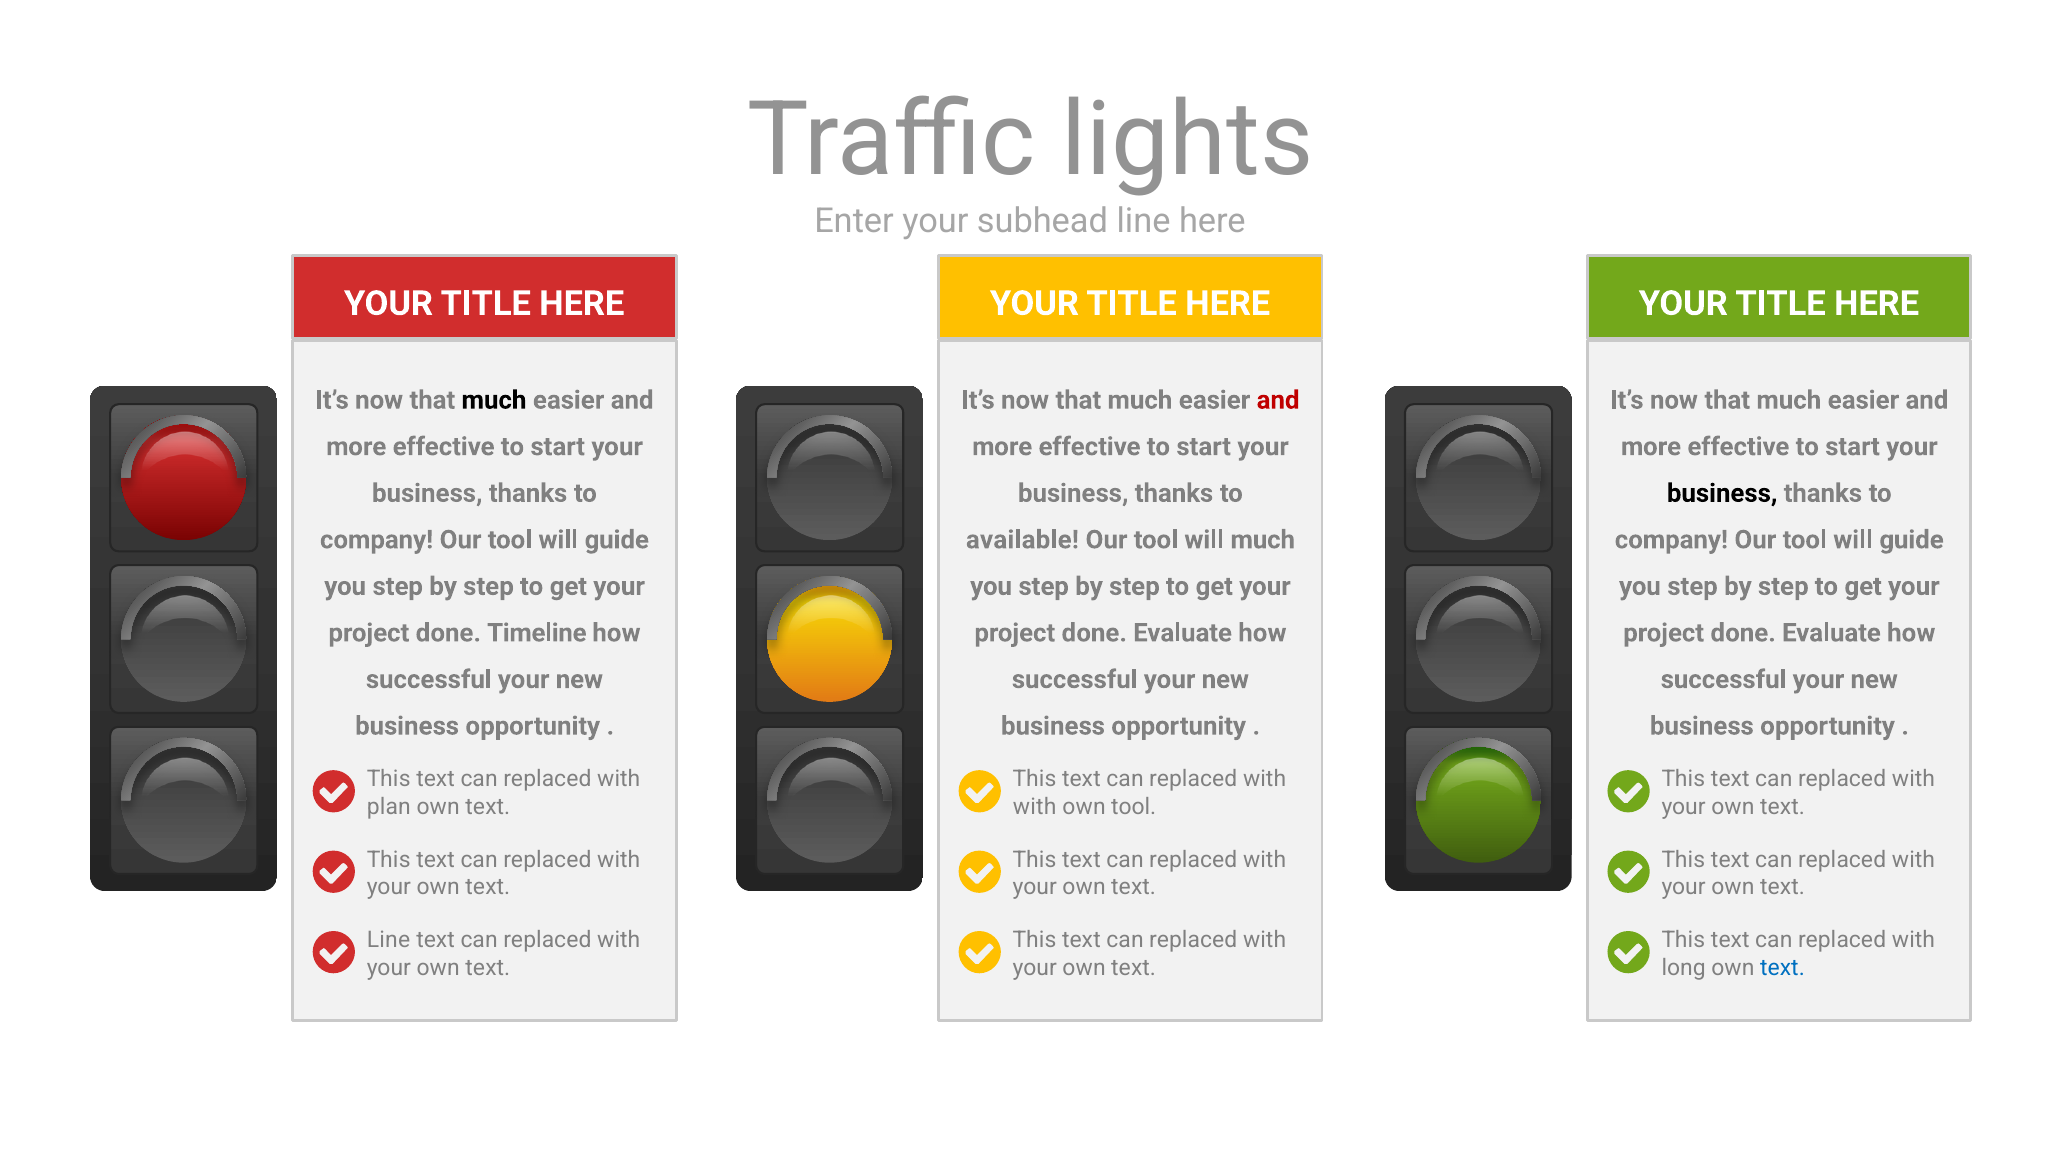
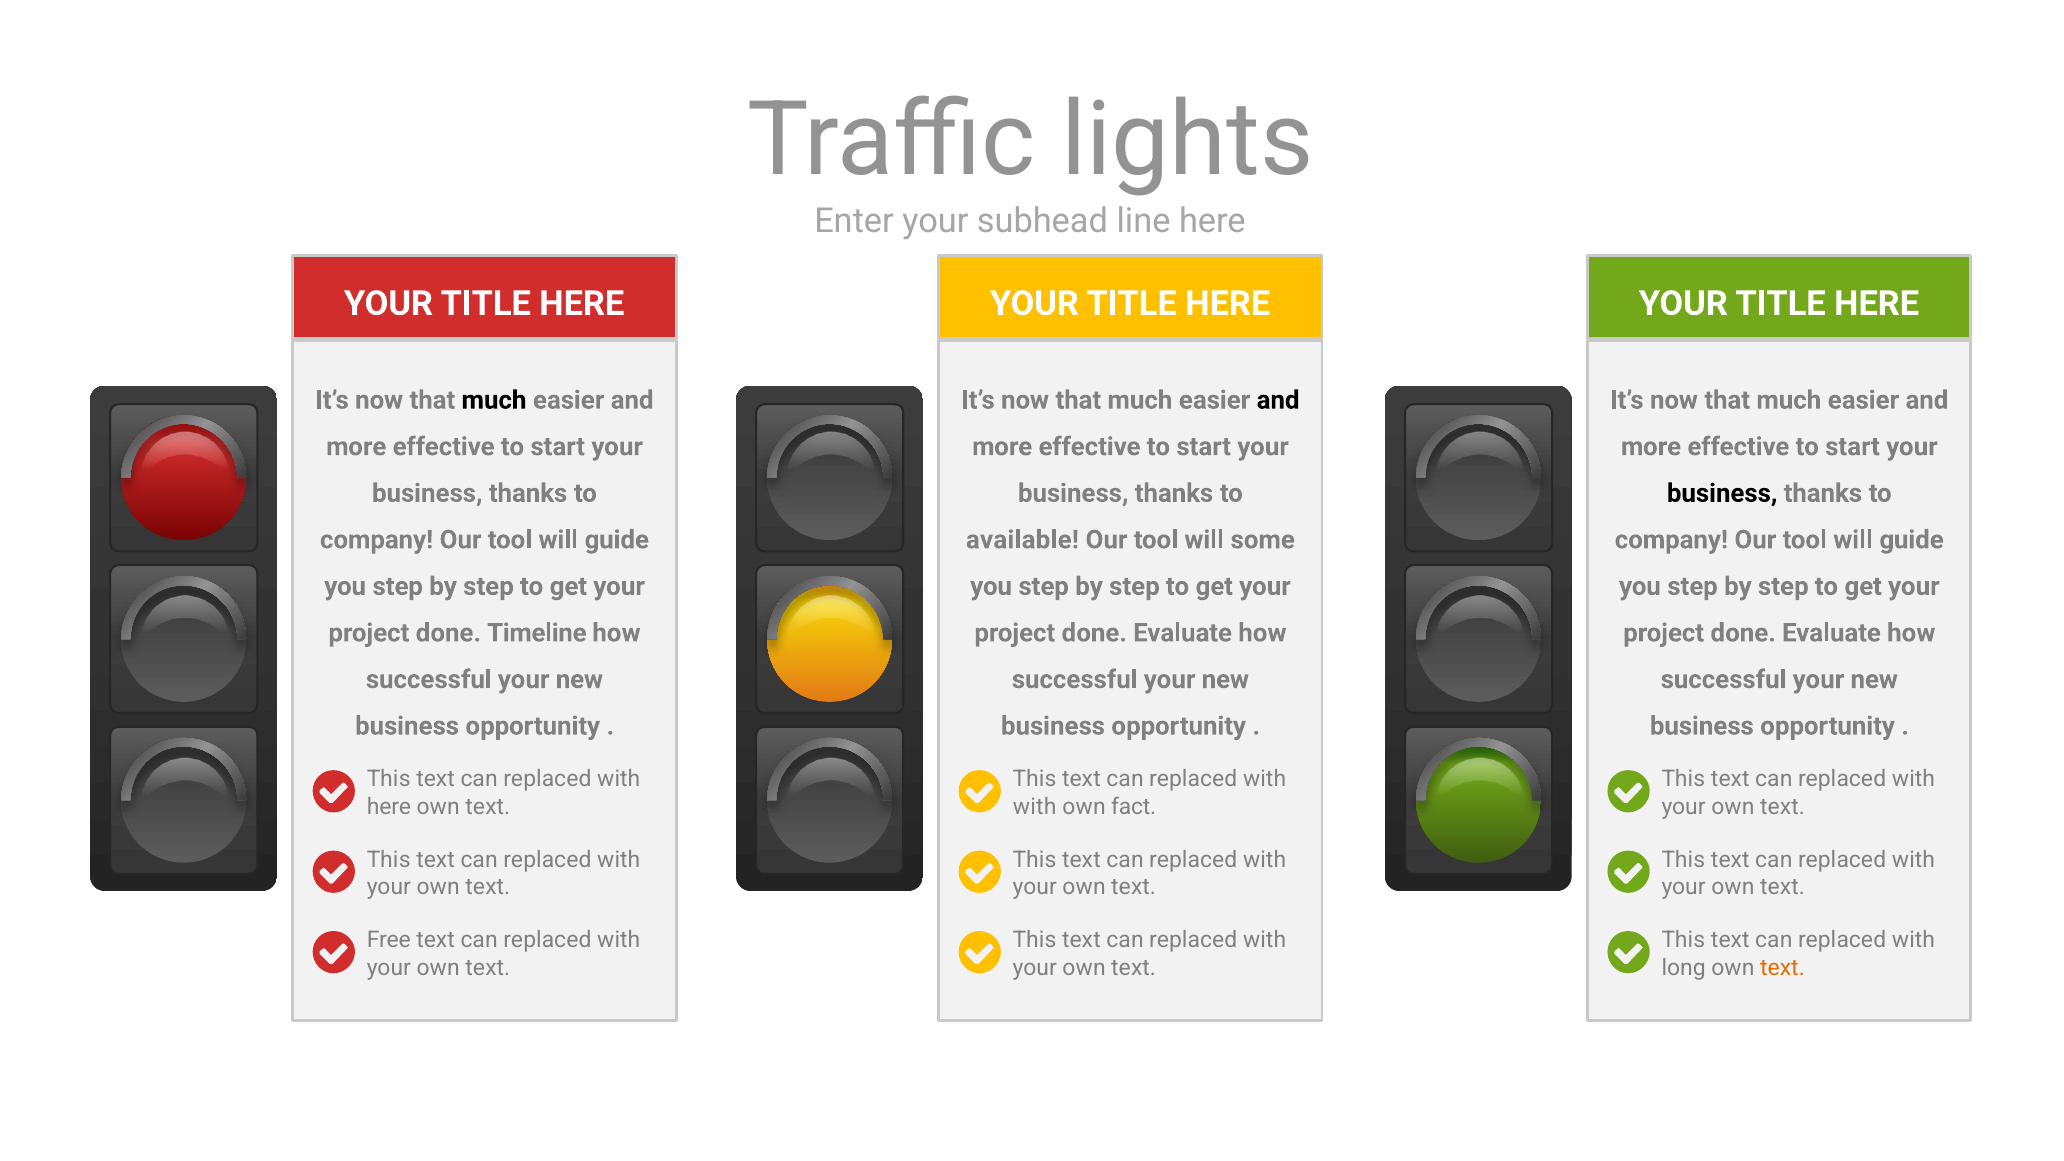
and colour: red -> black (1278, 400)
will much: much -> some (1263, 540)
plan: plan -> here (389, 807)
own tool: tool -> fact (1134, 807)
Line: Line -> Free (389, 940)
text colour: blue -> orange (1782, 968)
